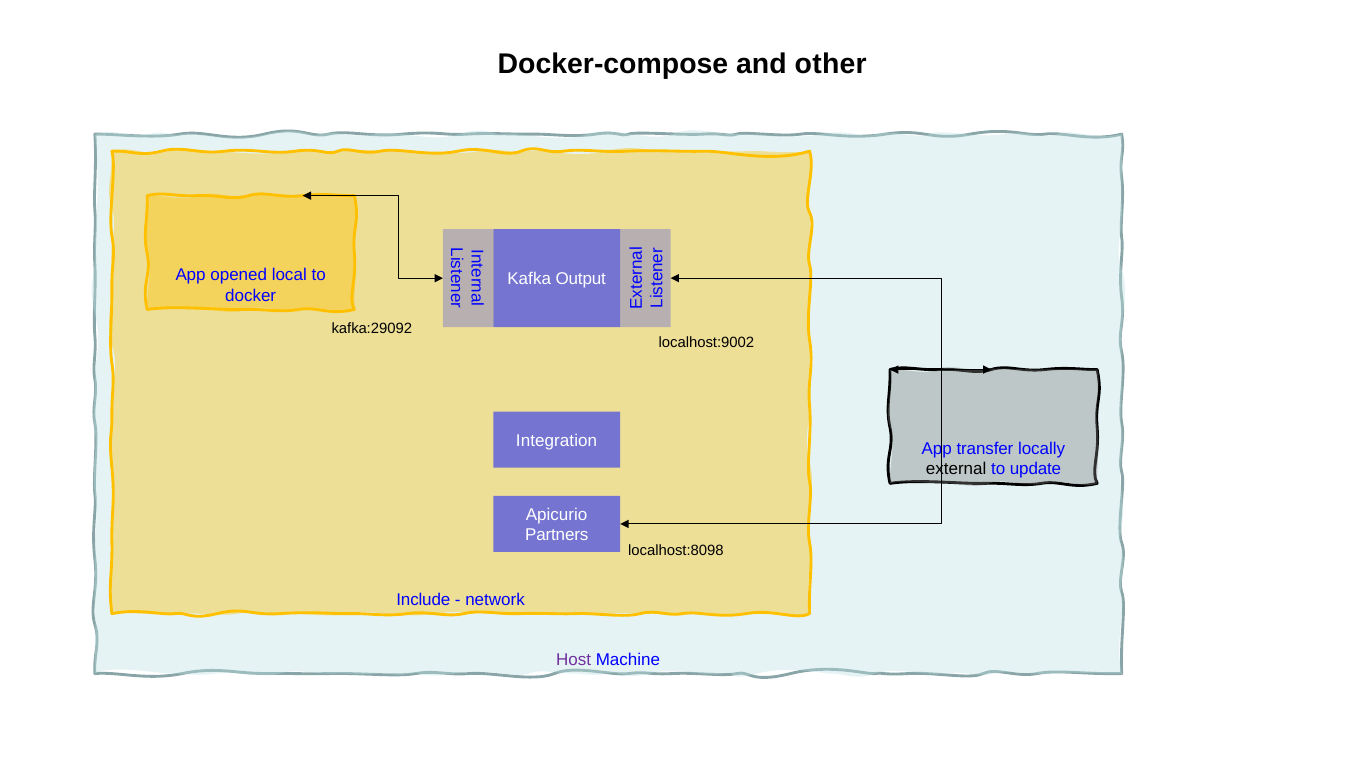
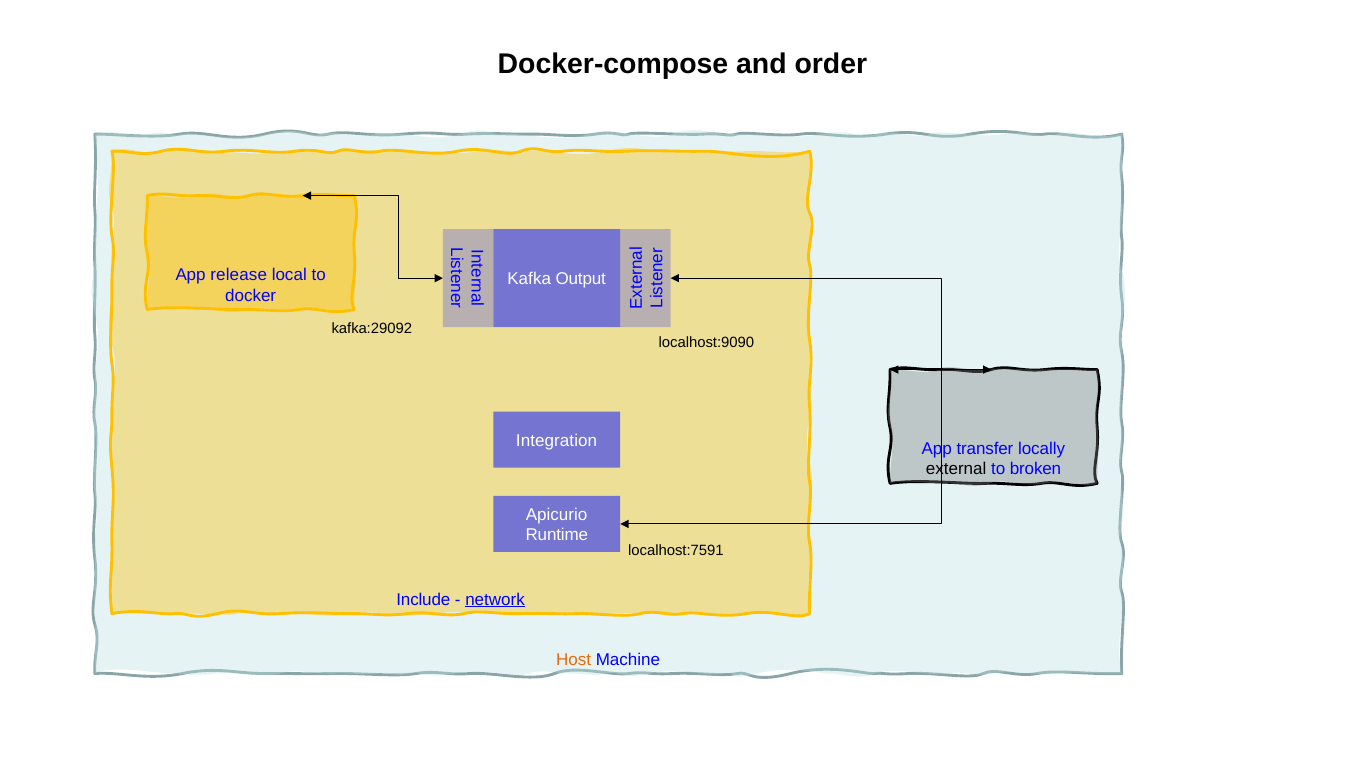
other: other -> order (831, 64)
opened: opened -> release (239, 275)
localhost:9002: localhost:9002 -> localhost:9090 (706, 342)
update: update -> broken (1036, 469)
Partners: Partners -> Runtime (557, 535)
localhost:8098: localhost:8098 -> localhost:7591 (676, 550)
network underline: none -> present (495, 599)
Host colour: purple -> orange (574, 659)
